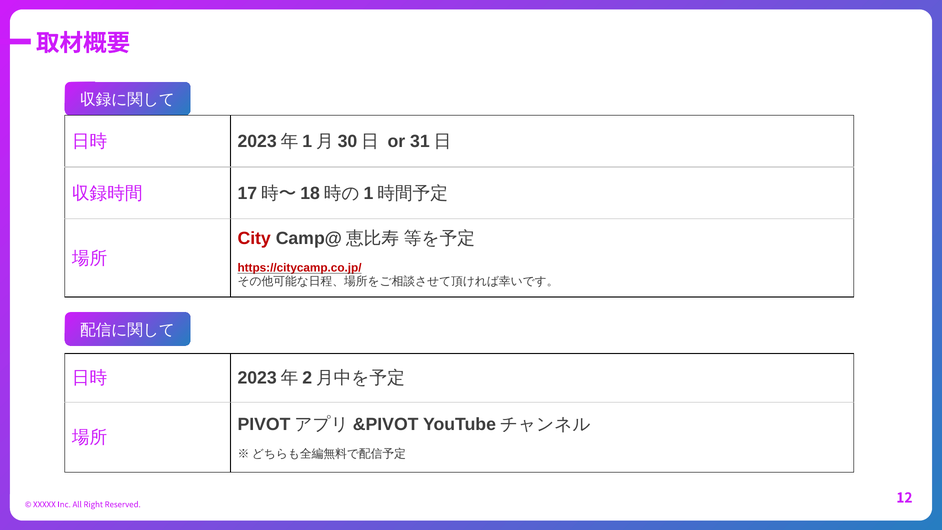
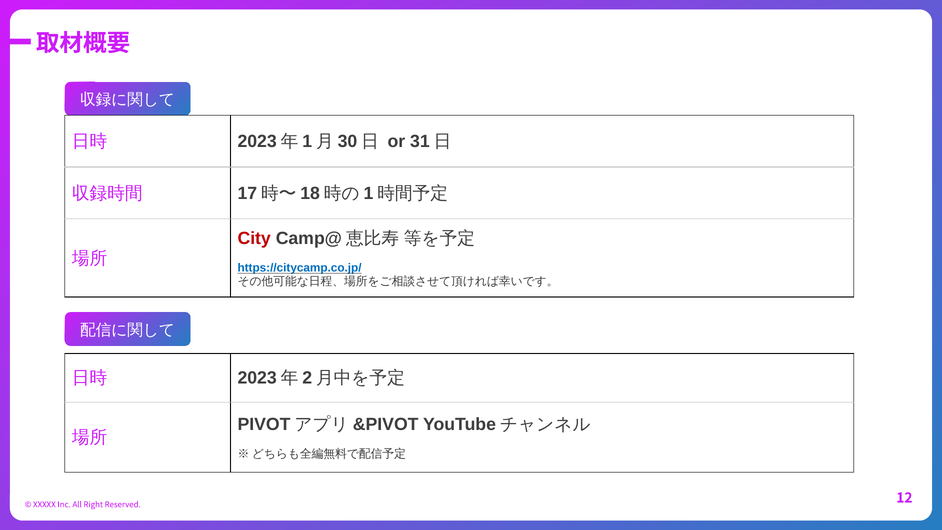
https://citycamp.co.jp/ colour: red -> blue (300, 268)
